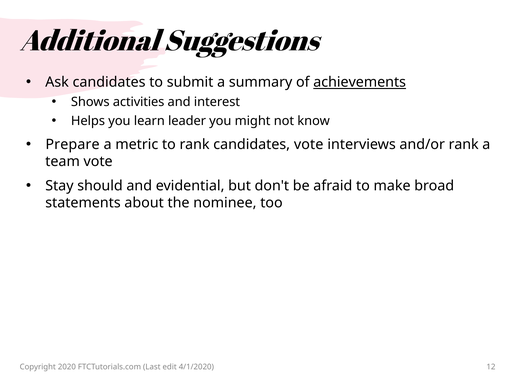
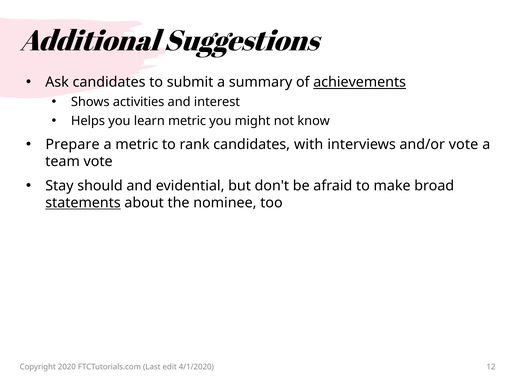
learn leader: leader -> metric (187, 121)
candidates vote: vote -> with (309, 144)
and/or rank: rank -> vote (464, 144)
statements underline: none -> present (83, 203)
